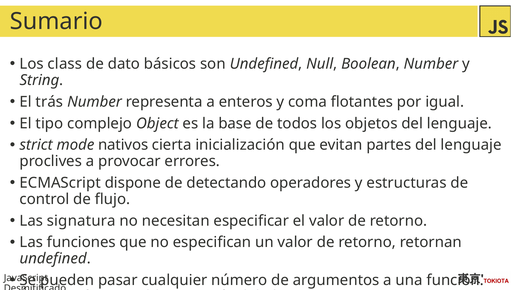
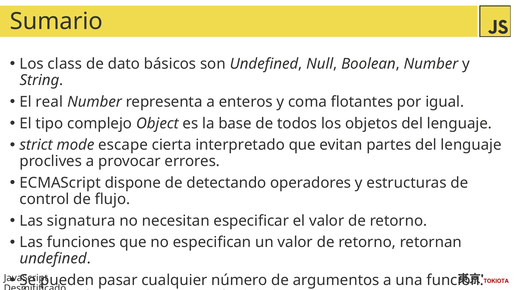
trás: trás -> real (49, 102)
nativos: nativos -> escape (123, 145)
inicialización: inicialización -> interpretado (240, 145)
